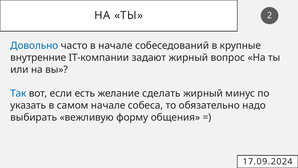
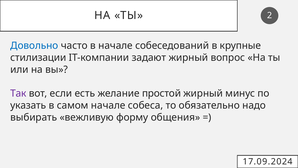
внутренние: внутренние -> стилизации (38, 57)
Так colour: blue -> purple (18, 93)
сделать: сделать -> простой (161, 93)
